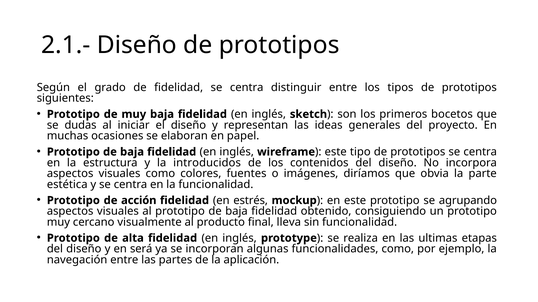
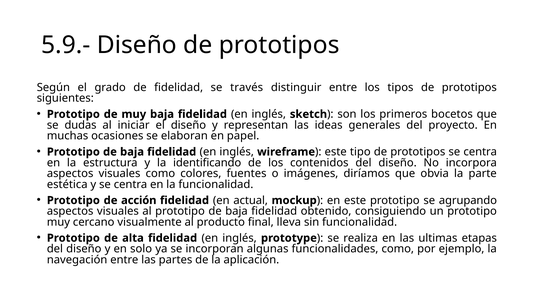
2.1.-: 2.1.- -> 5.9.- (66, 45)
fidelidad se centra: centra -> través (247, 88)
introducidos: introducidos -> identificando (207, 163)
estrés: estrés -> actual (251, 201)
será: será -> solo (141, 249)
